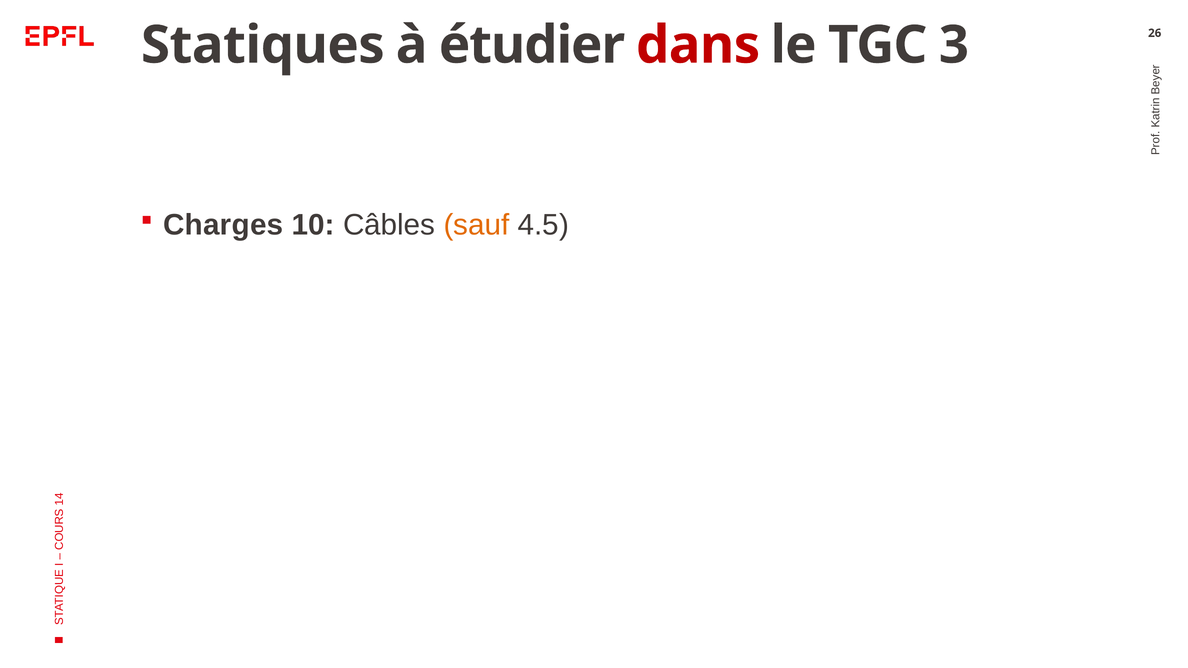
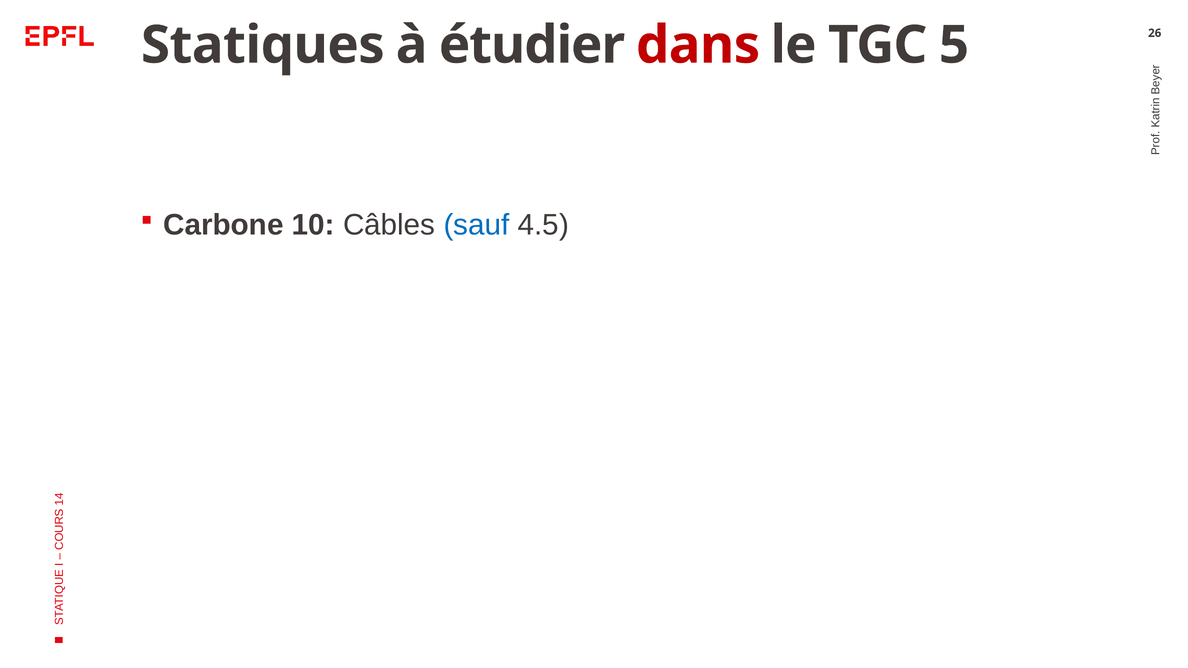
3: 3 -> 5 (954, 45)
Charges: Charges -> Carbone (223, 225)
sauf colour: orange -> blue (477, 225)
